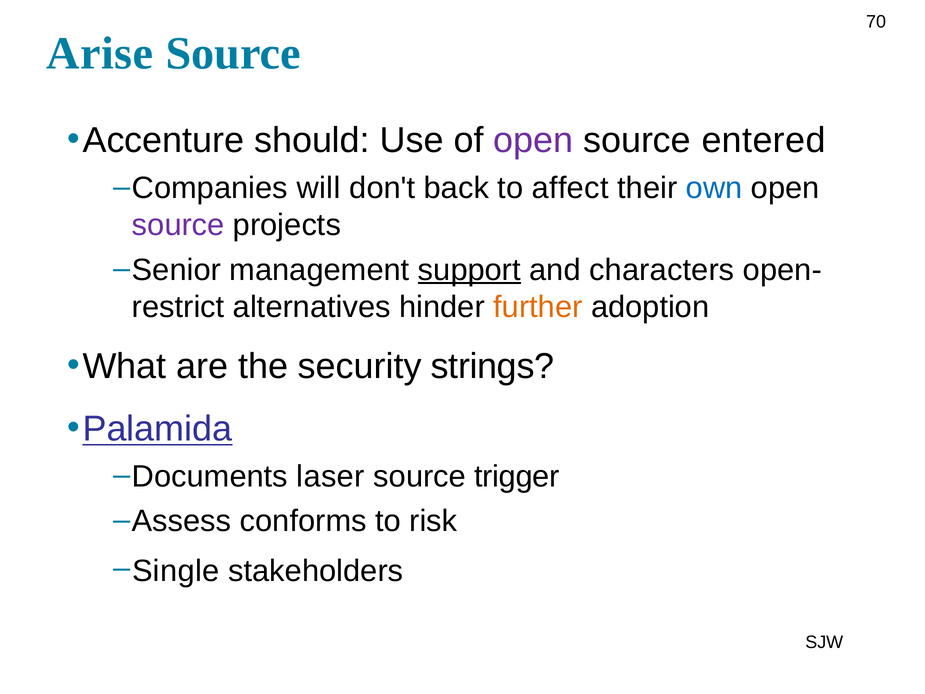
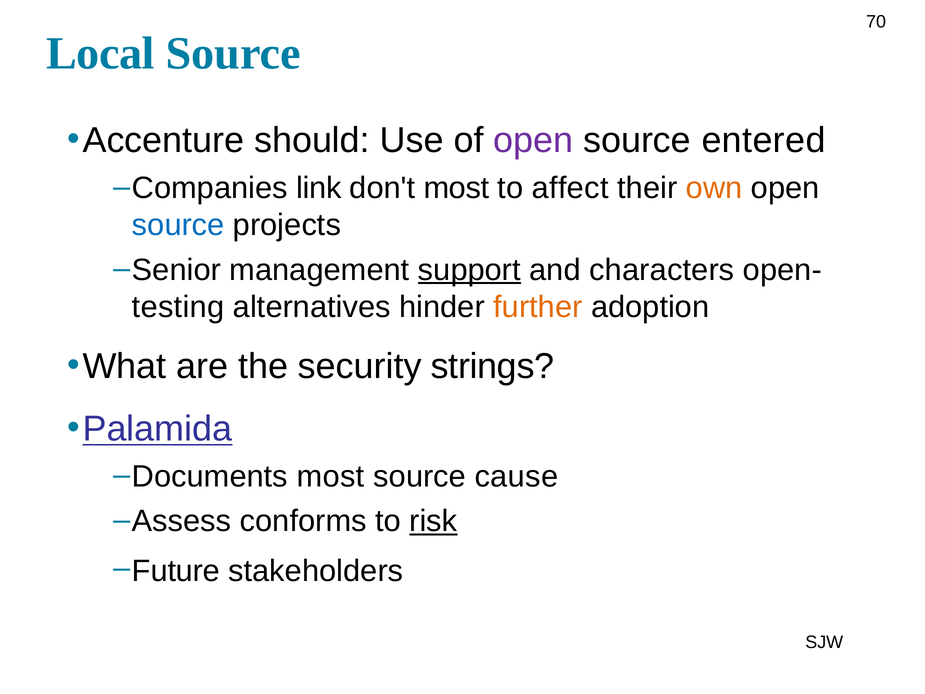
Arise: Arise -> Local (100, 53)
will: will -> link (319, 188)
don't back: back -> most (457, 188)
own colour: blue -> orange (714, 188)
source colour: purple -> blue (178, 225)
restrict: restrict -> testing (178, 307)
Documents laser: laser -> most (331, 476)
trigger: trigger -> cause (516, 476)
risk underline: none -> present (433, 521)
Single: Single -> Future (176, 571)
